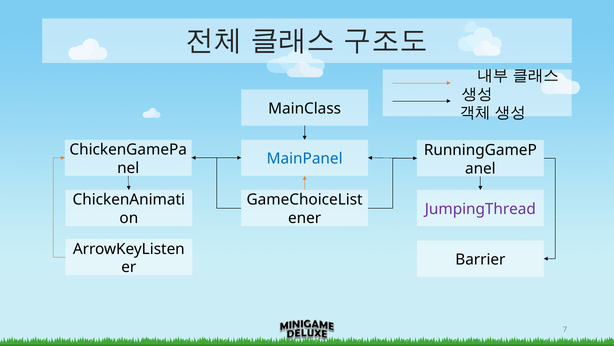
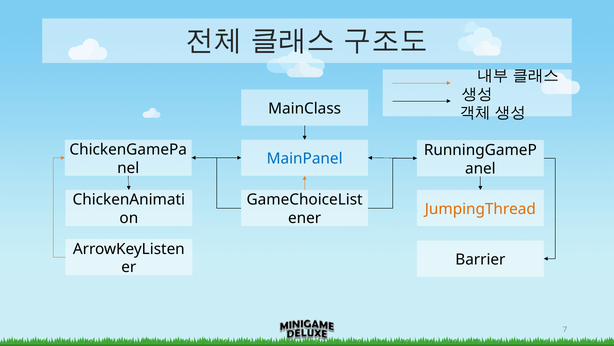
JumpingThread colour: purple -> orange (480, 209)
